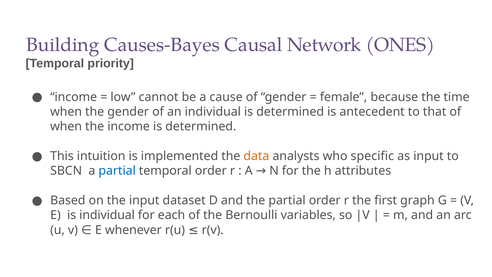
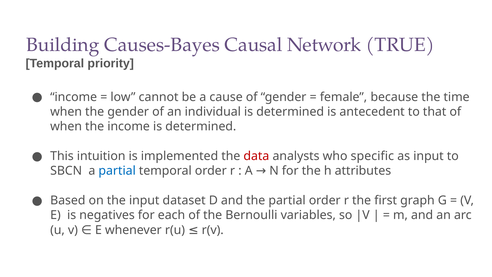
ONES: ONES -> TRUE (400, 45)
data colour: orange -> red (256, 156)
is individual: individual -> negatives (107, 215)
